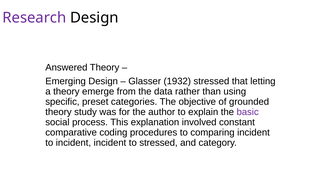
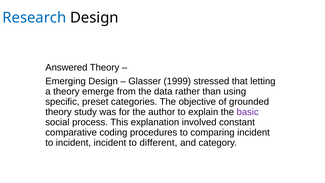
Research colour: purple -> blue (34, 18)
1932: 1932 -> 1999 (177, 81)
to stressed: stressed -> different (158, 143)
